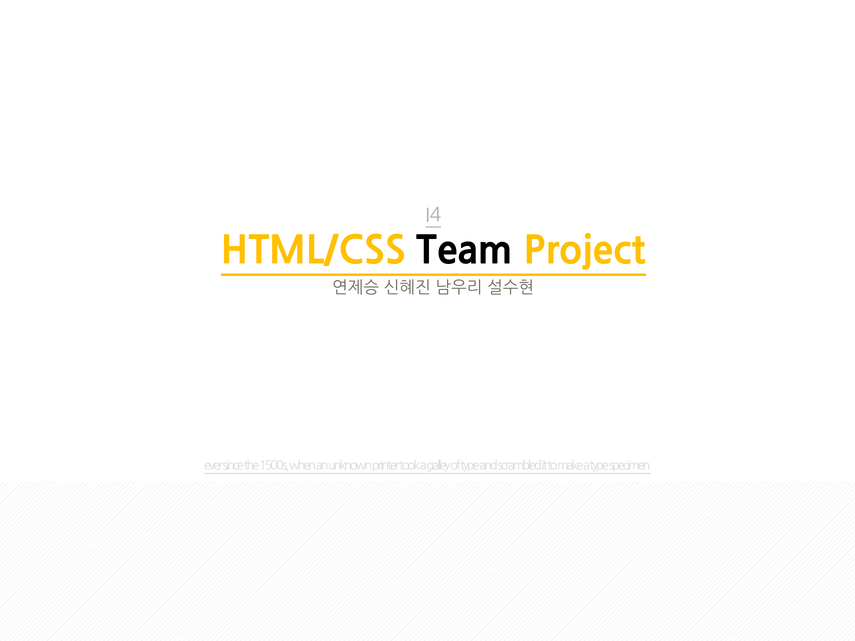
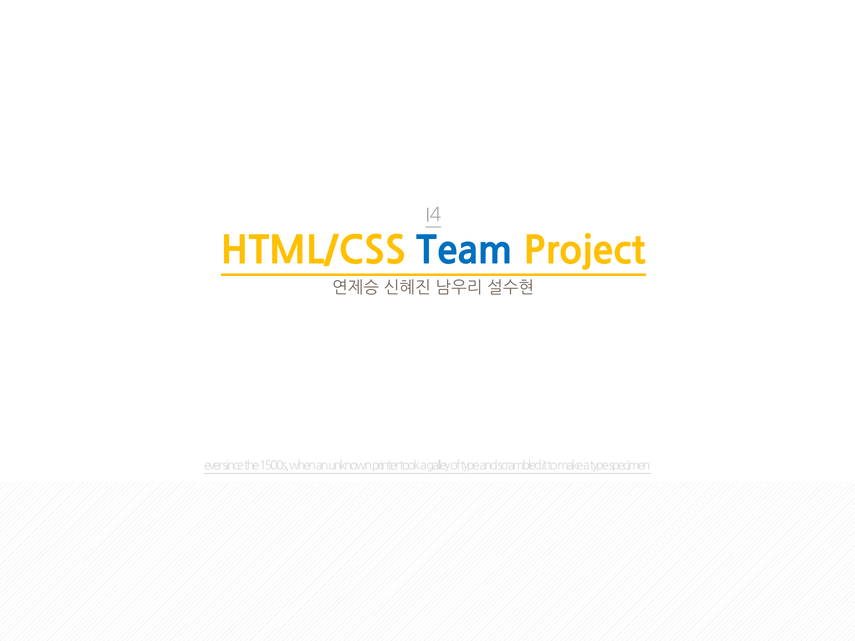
Team colour: black -> blue (465, 251)
